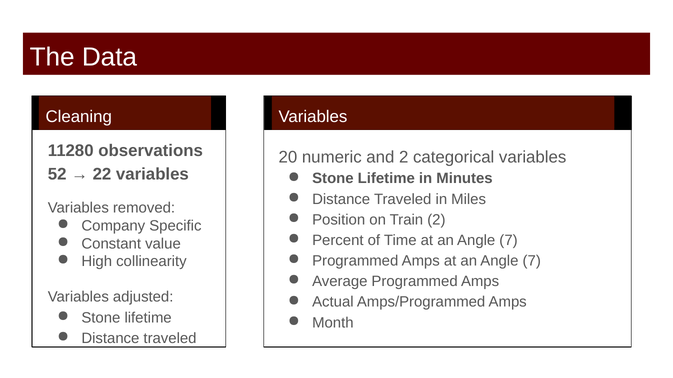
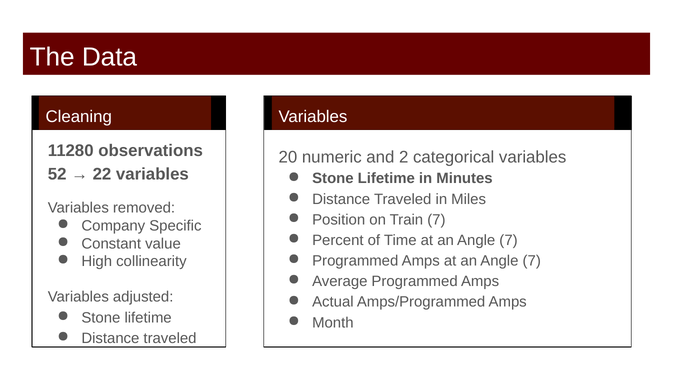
Train 2: 2 -> 7 (436, 220)
